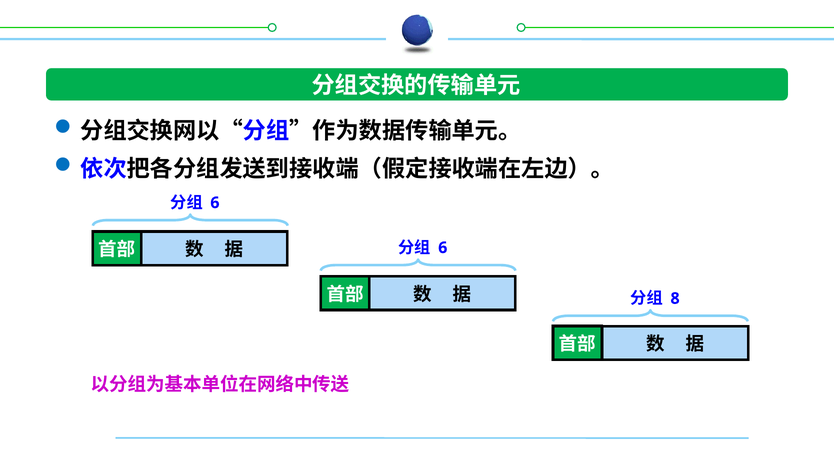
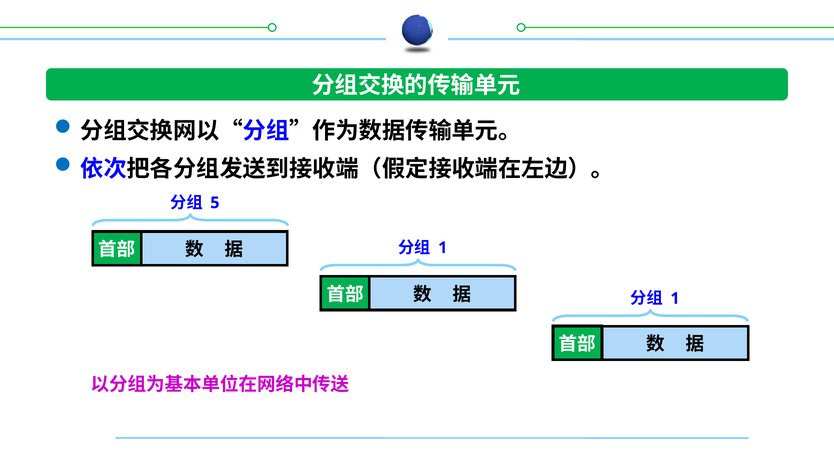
6: 6 -> 5 (215, 203)
6: 6 -> 1 (443, 248)
8: 8 -> 1 (675, 299)
